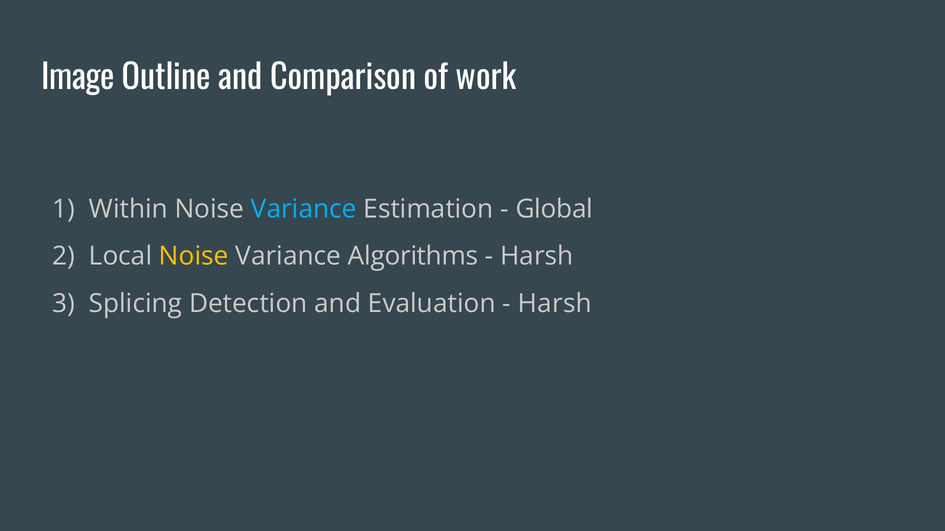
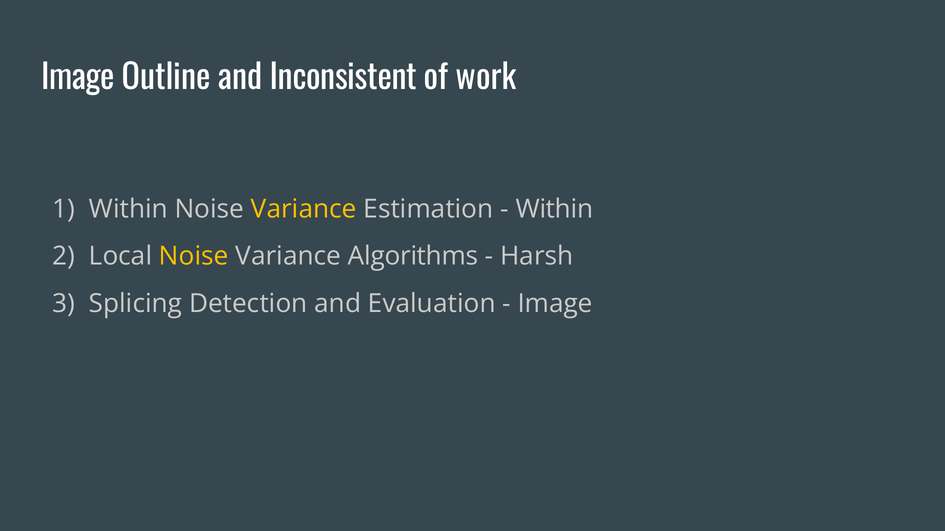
Comparison: Comparison -> Inconsistent (343, 78)
Variance colour: light blue -> yellow (304, 209)
Global: Global -> Within (554, 209)
Harsh: Harsh -> Image (555, 304)
